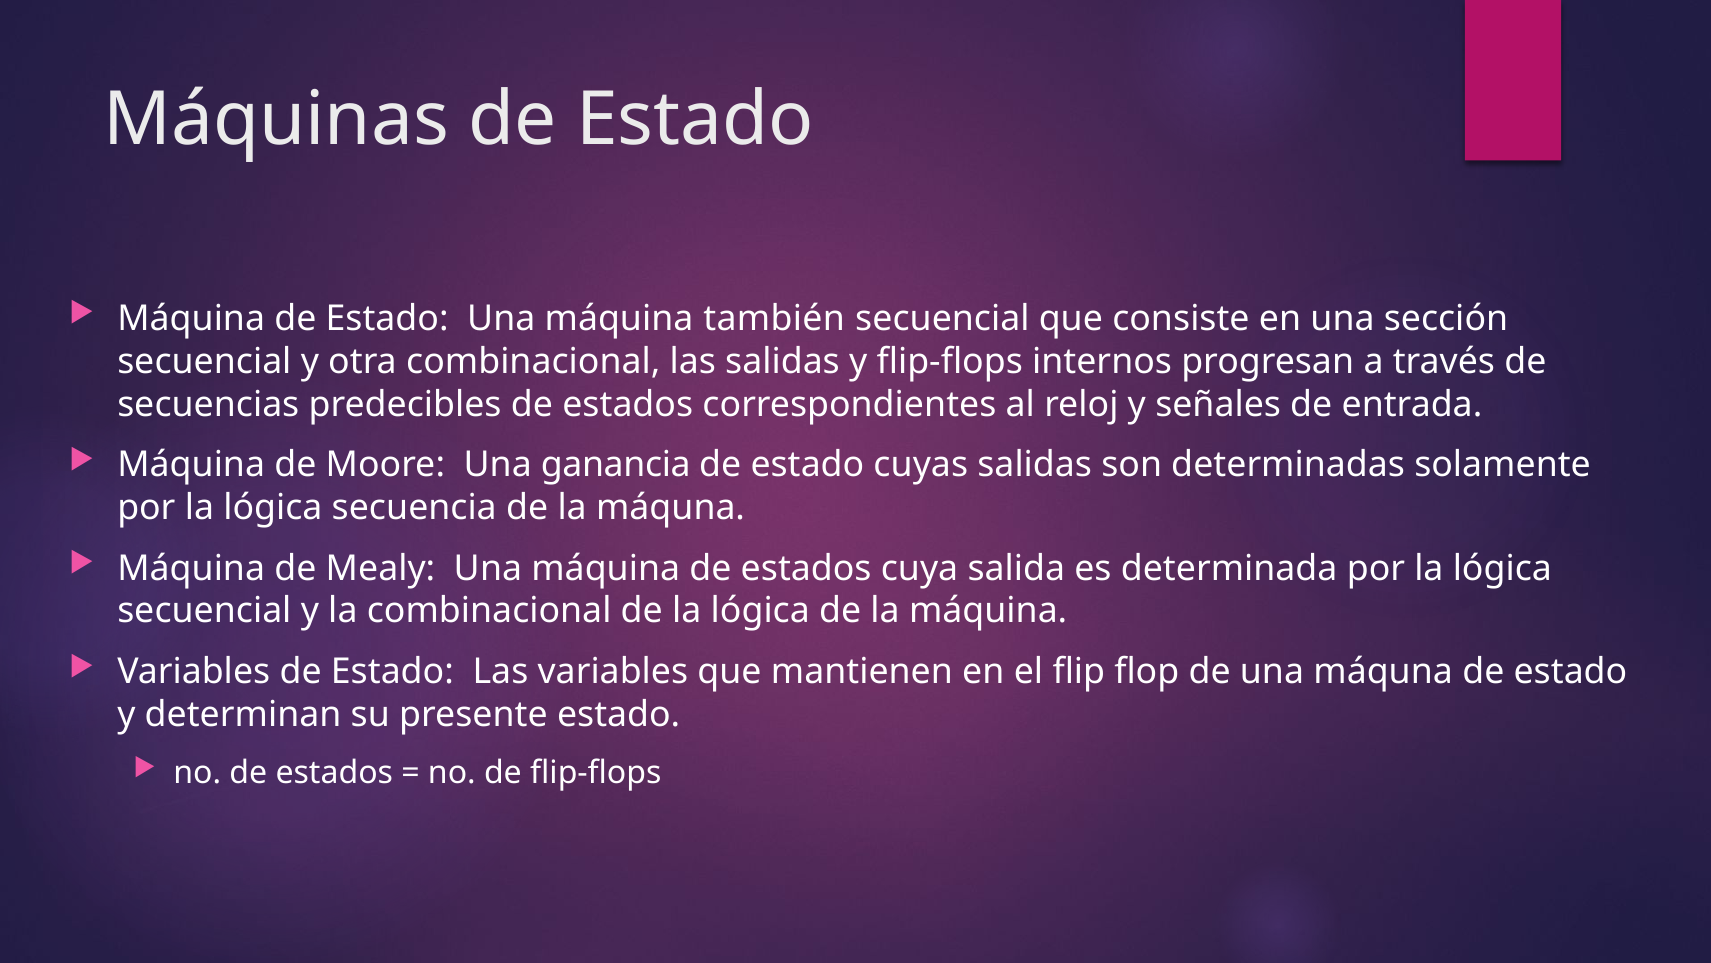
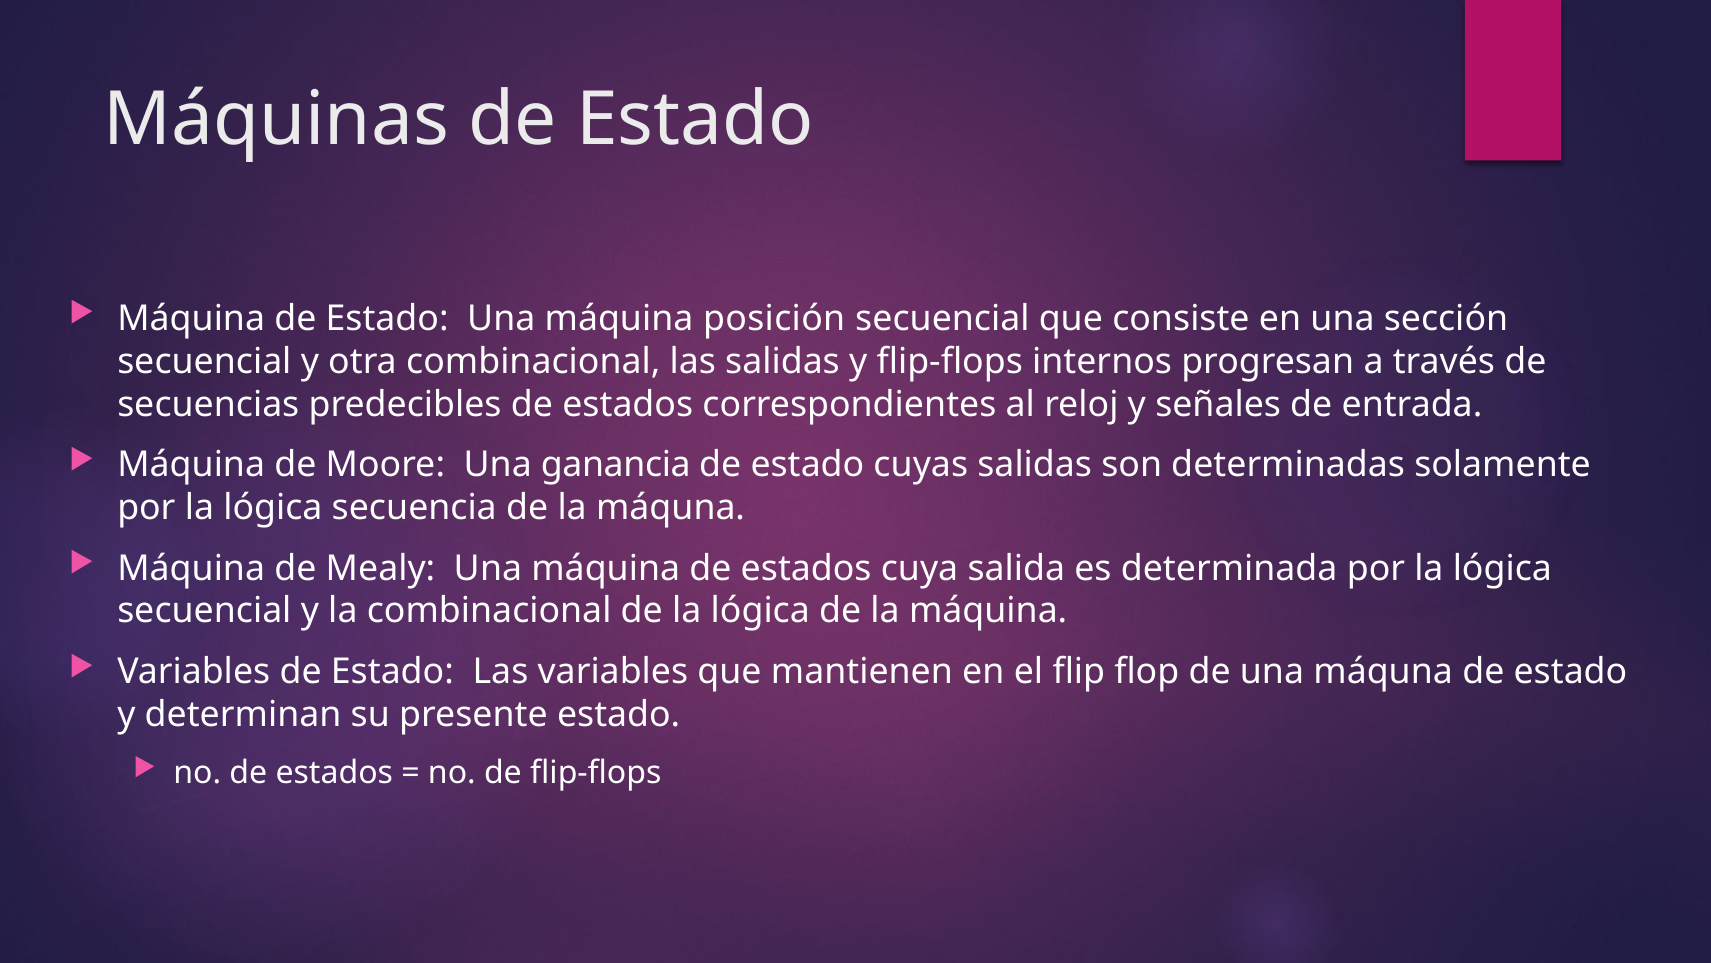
también: también -> posición (774, 318)
